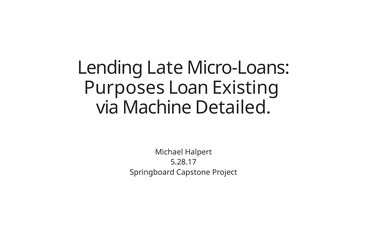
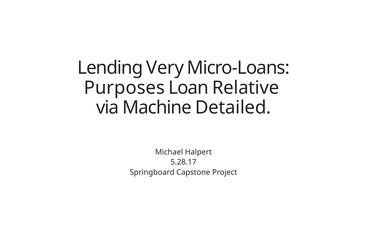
Late: Late -> Very (165, 68)
Existing: Existing -> Relative (246, 88)
